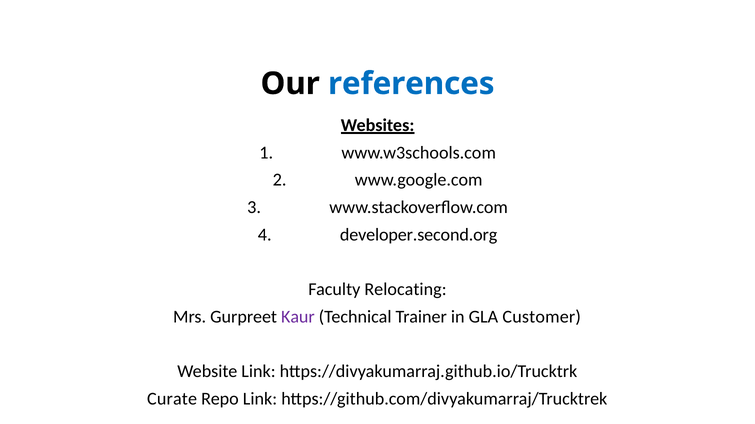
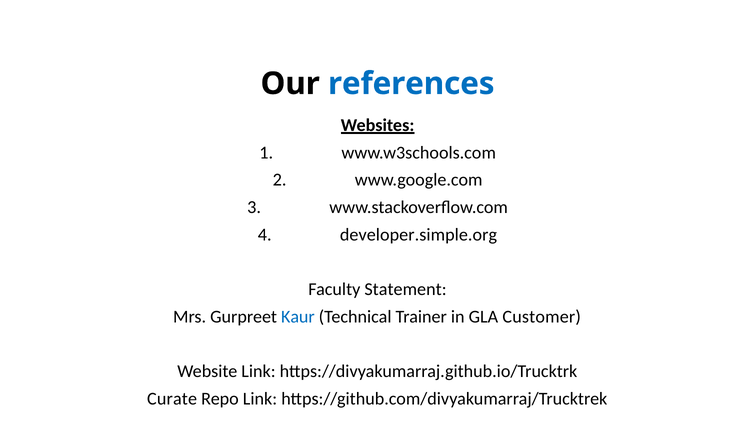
developer.second.org: developer.second.org -> developer.simple.org (418, 235)
Relocating: Relocating -> Statement (405, 290)
Kaur colour: purple -> blue (298, 317)
